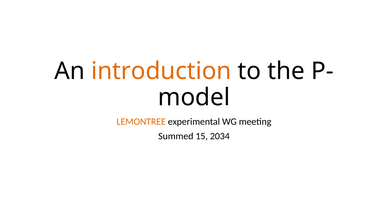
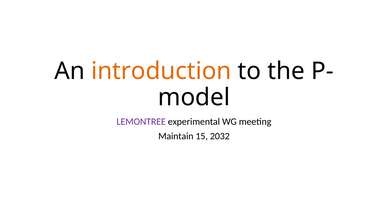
LEMONTREE colour: orange -> purple (141, 121)
Summed: Summed -> Maintain (176, 136)
2034: 2034 -> 2032 (220, 136)
